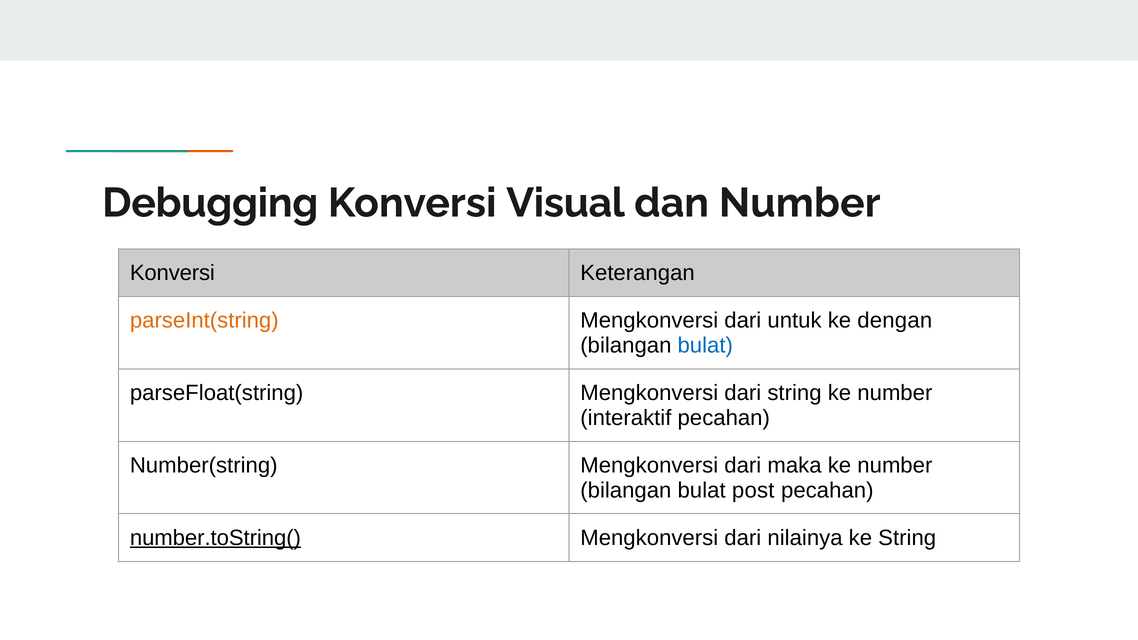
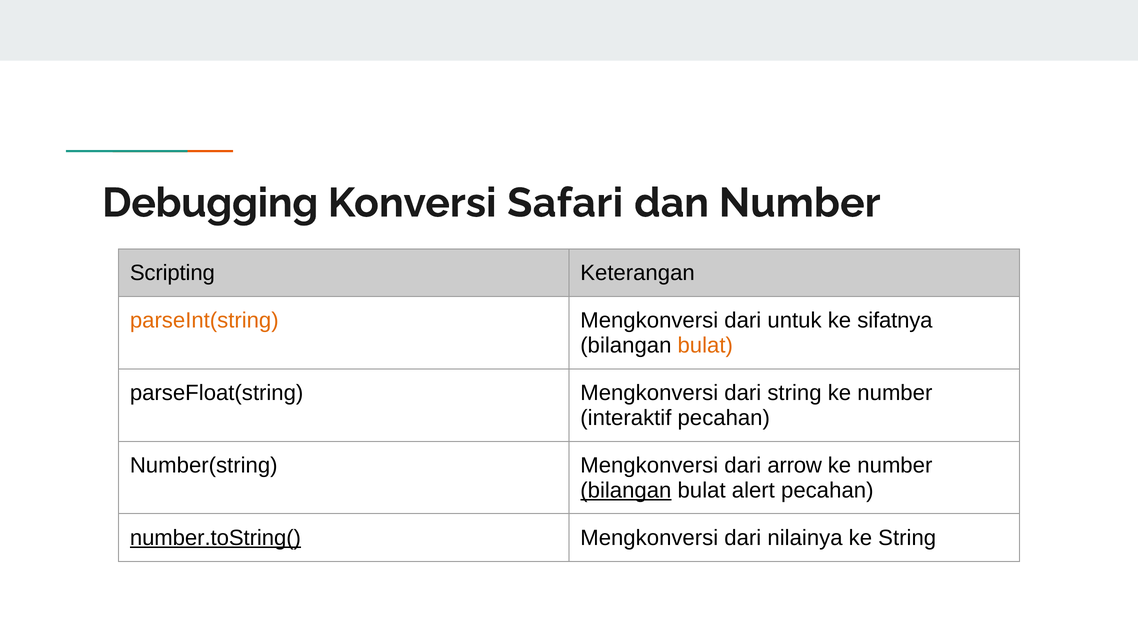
Visual: Visual -> Safari (565, 203)
Konversi: Konversi -> Scripting (172, 273)
dengan: dengan -> sifatnya (895, 321)
bulat colour: blue -> orange (705, 346)
maka: maka -> arrow (795, 466)
bilangan underline: none -> present (626, 490)
post: post -> alert (753, 490)
